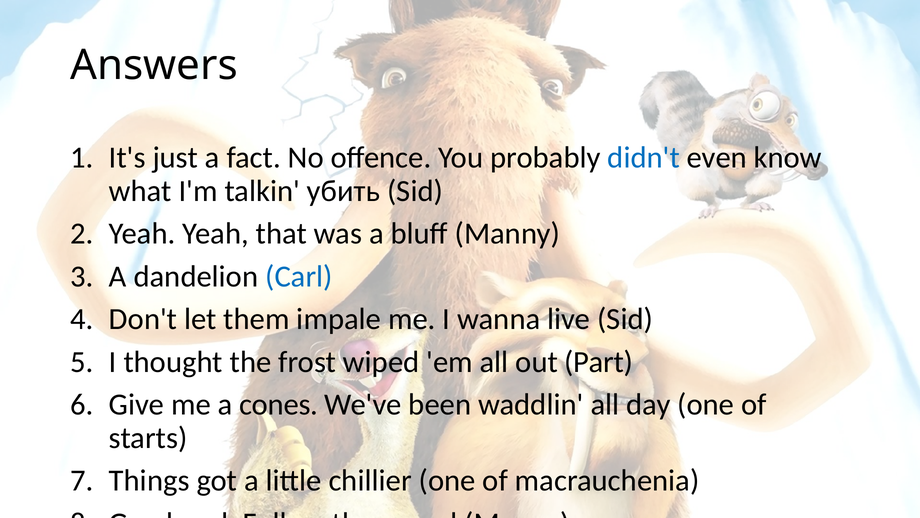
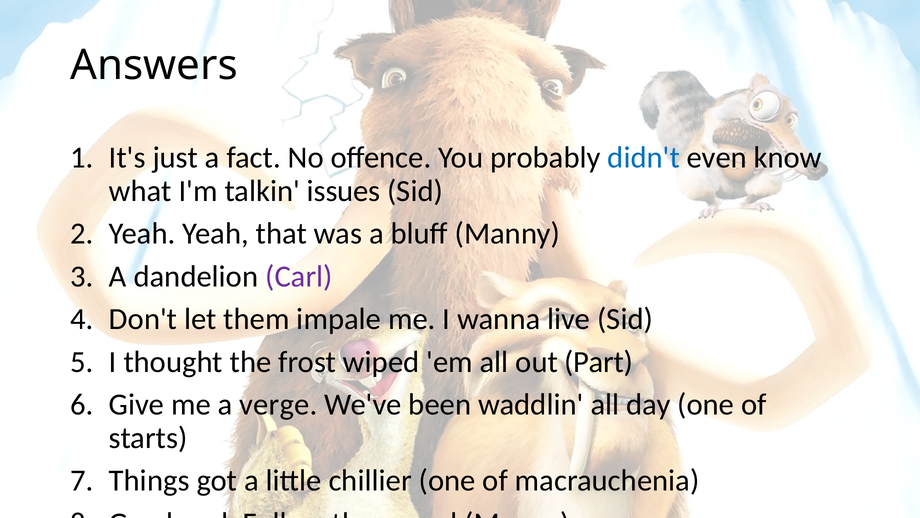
убить: убить -> issues (344, 191)
Carl colour: blue -> purple (299, 276)
cones: cones -> verge (278, 404)
